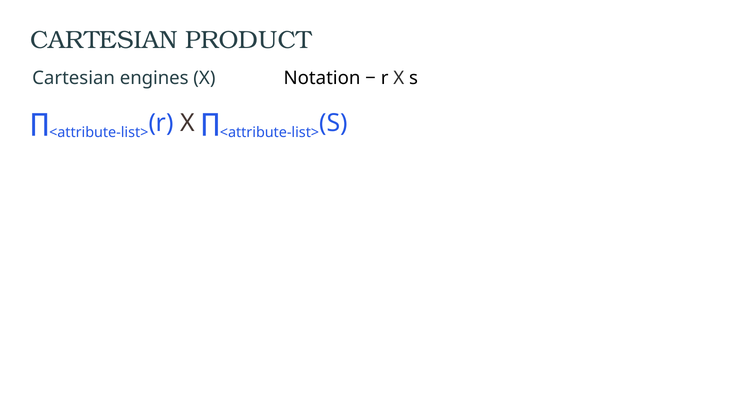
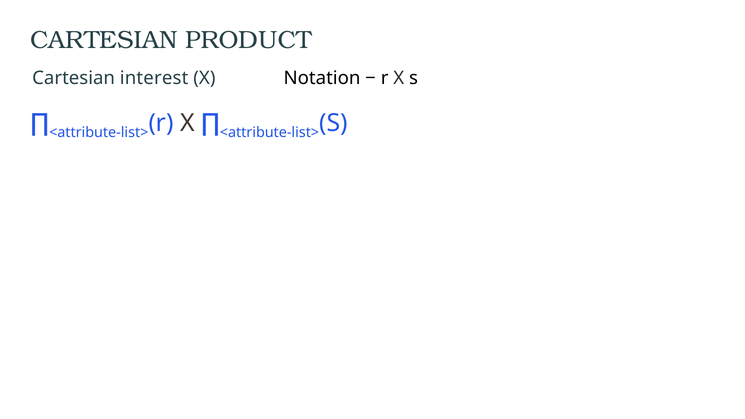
engines: engines -> interest (154, 78)
